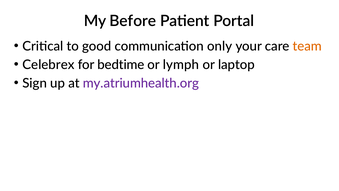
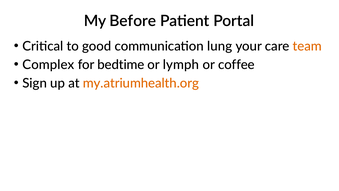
only: only -> lung (220, 46)
Celebrex: Celebrex -> Complex (48, 65)
laptop: laptop -> coffee (236, 65)
my.atriumhealth.org colour: purple -> orange (141, 83)
